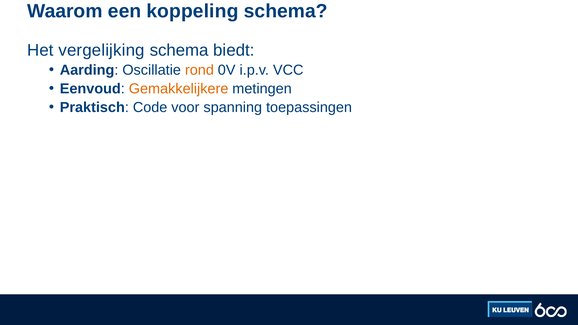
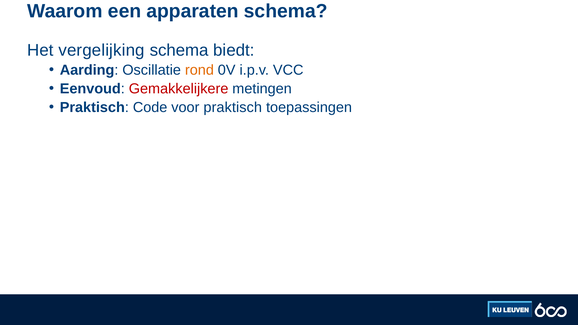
koppeling: koppeling -> apparaten (193, 11)
Gemakkelijkere colour: orange -> red (179, 89)
voor spanning: spanning -> praktisch (233, 107)
